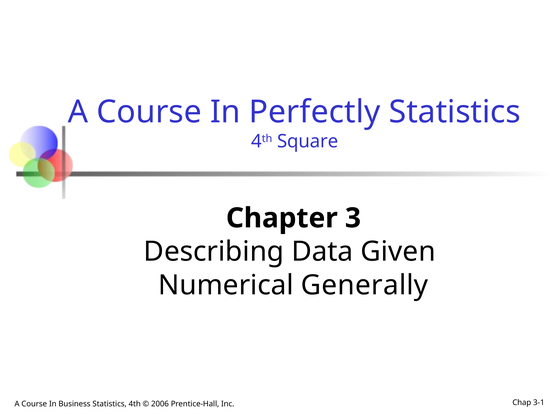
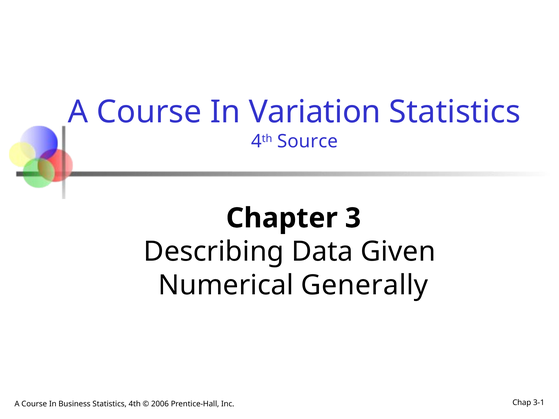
Perfectly: Perfectly -> Variation (315, 112)
Square: Square -> Source (308, 142)
